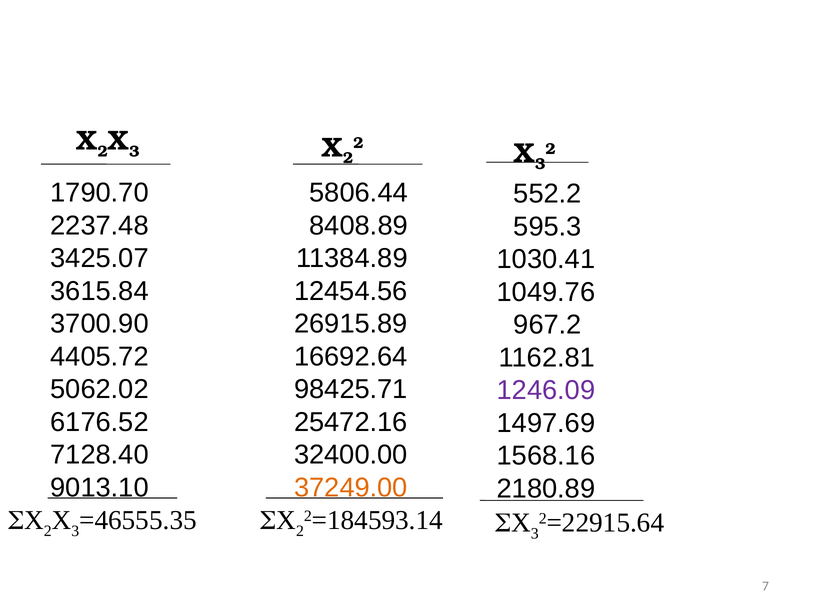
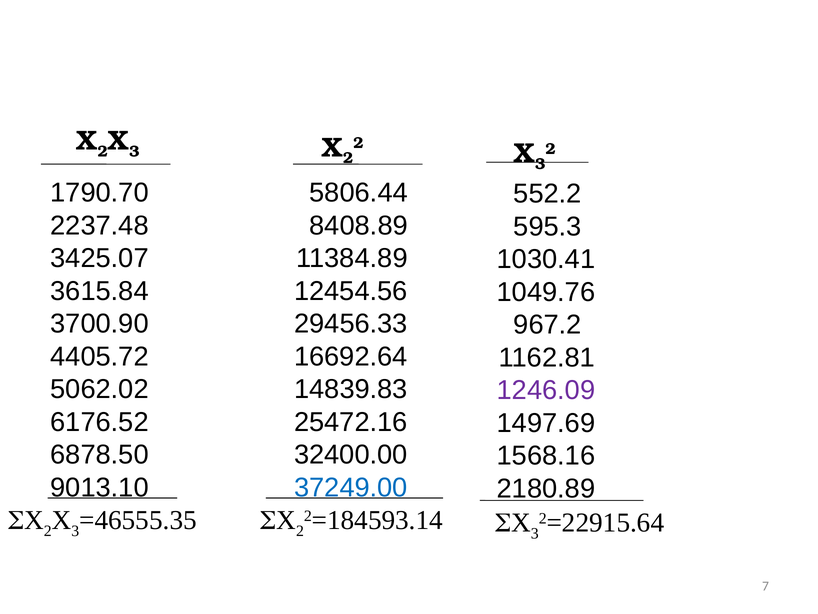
26915.89: 26915.89 -> 29456.33 (351, 324)
98425.71: 98425.71 -> 14839.83 (351, 389)
7128.40: 7128.40 -> 6878.50 (100, 454)
37249.00 colour: orange -> blue (351, 487)
